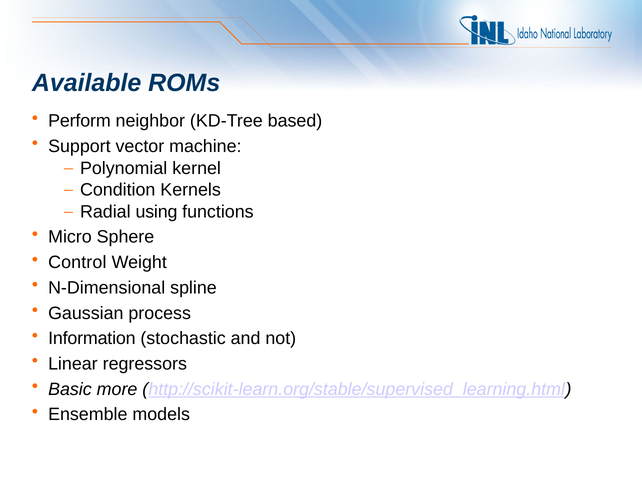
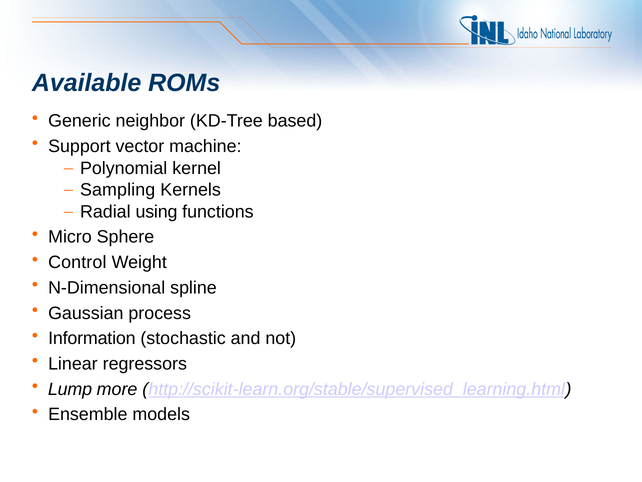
Perform: Perform -> Generic (79, 121)
Condition: Condition -> Sampling (118, 190)
Basic: Basic -> Lump (70, 389)
